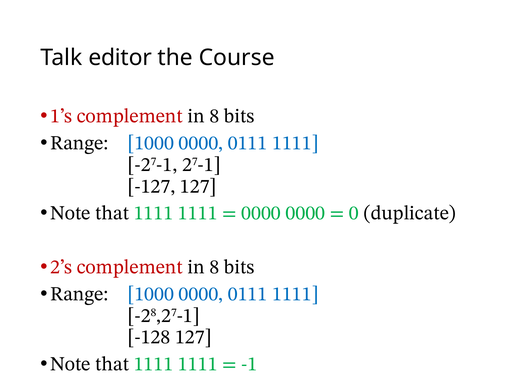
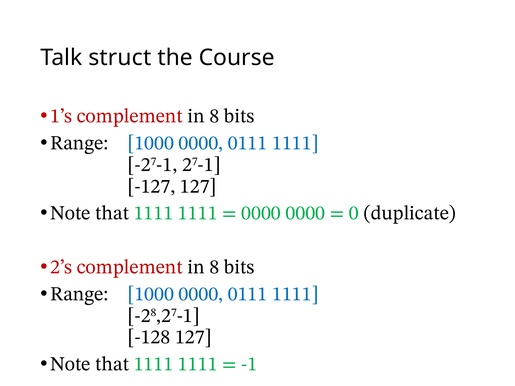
editor: editor -> struct (120, 58)
